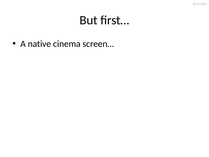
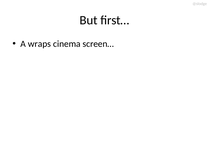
native: native -> wraps (39, 44)
